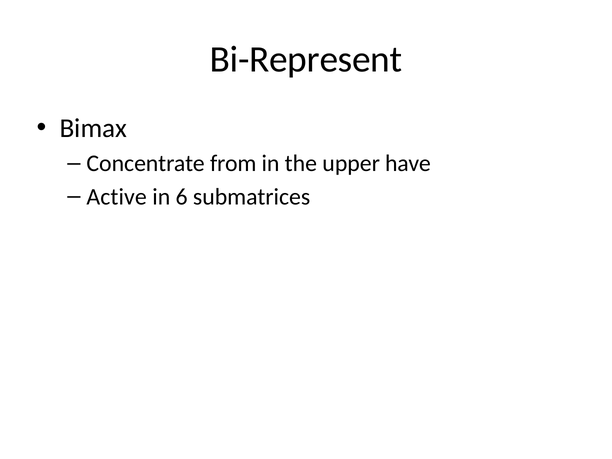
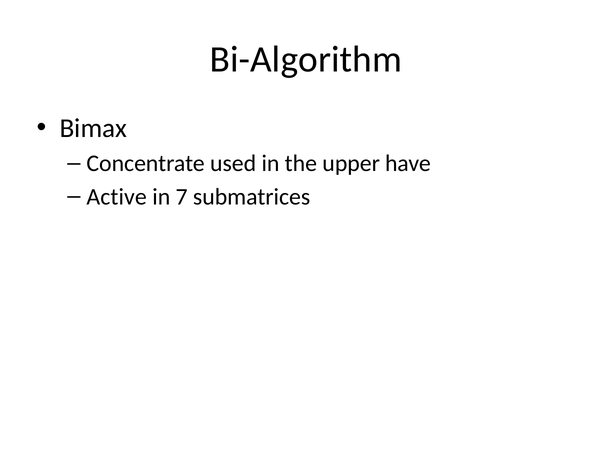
Bi-Represent: Bi-Represent -> Bi-Algorithm (306, 59)
from: from -> used (233, 164)
6: 6 -> 7 (182, 197)
